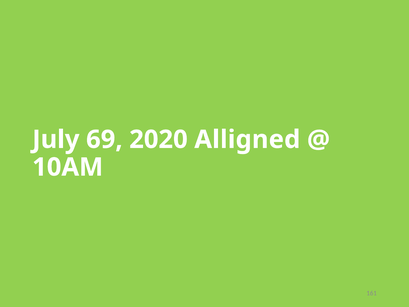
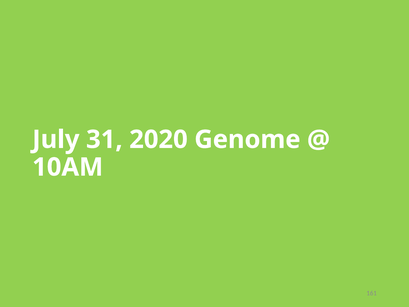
69: 69 -> 31 (104, 139)
Alligned: Alligned -> Genome (247, 139)
